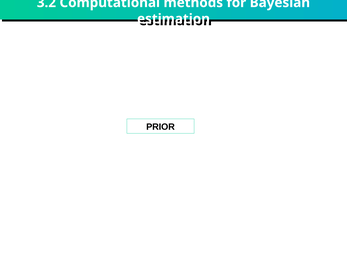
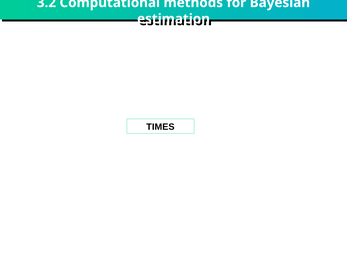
PRIOR: PRIOR -> TIMES (160, 127)
